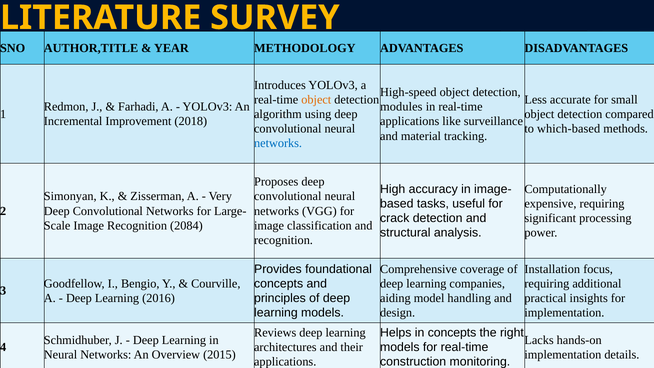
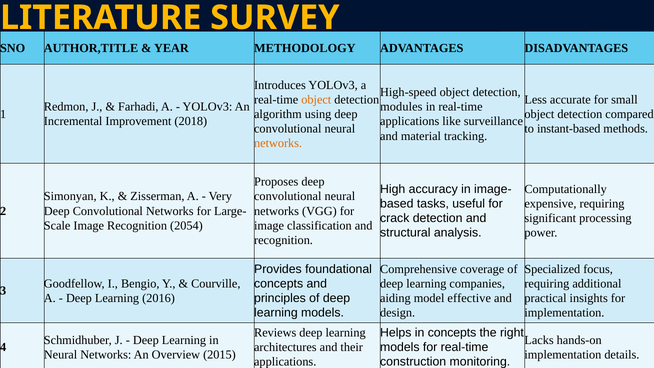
which-based: which-based -> instant-based (569, 129)
networks colour: blue -> orange (278, 143)
2084: 2084 -> 2054 (186, 225)
Installation: Installation -> Specialized (552, 269)
handling: handling -> effective (469, 298)
